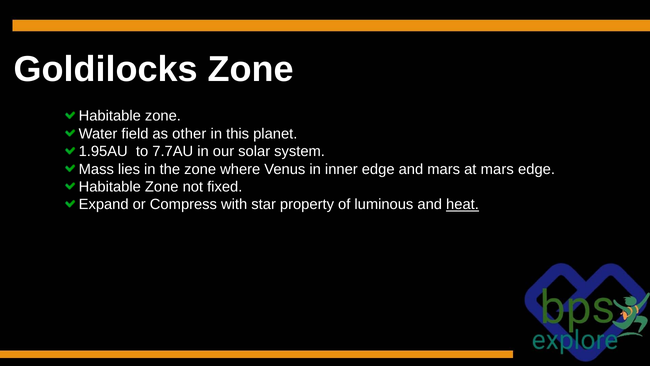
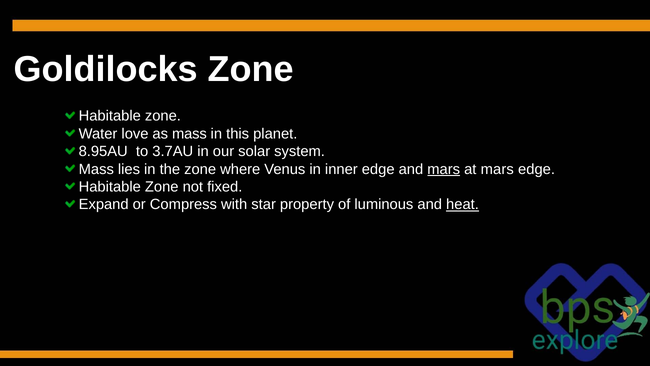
field: field -> love (135, 134)
as other: other -> mass (189, 134)
1.95AU: 1.95AU -> 8.95AU (103, 151)
7.7AU: 7.7AU -> 3.7AU (173, 151)
mars underline: none -> present (444, 169)
